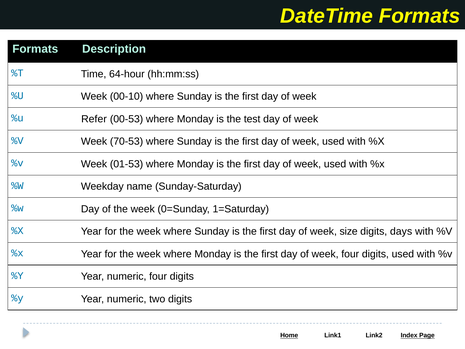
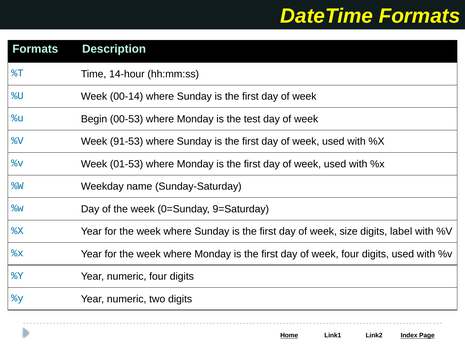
64-hour: 64-hour -> 14-hour (127, 74)
00-10: 00-10 -> 00-14 (127, 96)
Refer: Refer -> Begin (94, 119)
70-53: 70-53 -> 91-53 (127, 141)
1=Saturday: 1=Saturday -> 9=Saturday (241, 209)
days: days -> label (401, 231)
